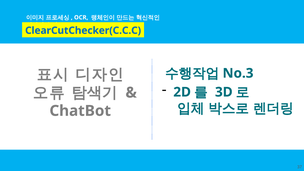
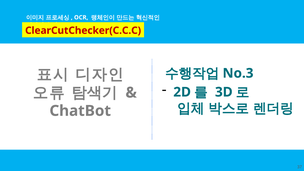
ClearCutChecker(C.C.C colour: blue -> red (83, 31)
